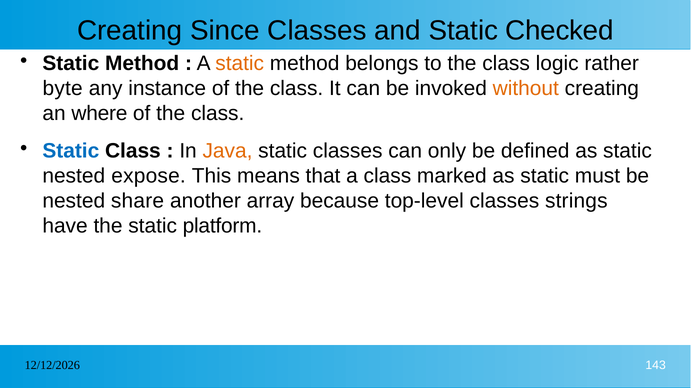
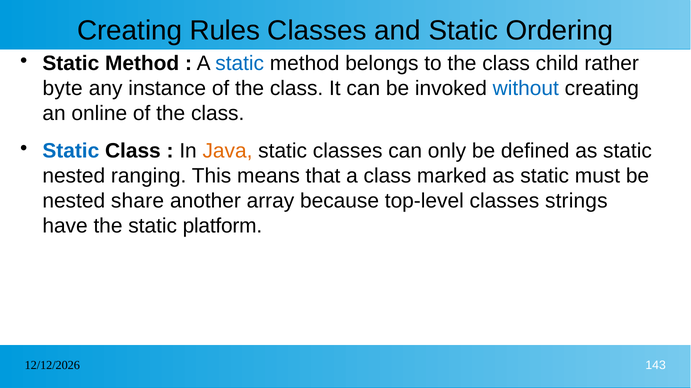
Since: Since -> Rules (225, 30)
Checked: Checked -> Ordering (559, 30)
static colour: orange -> blue (240, 63)
logic: logic -> child (557, 63)
without colour: orange -> blue (526, 88)
where: where -> online (99, 114)
expose: expose -> ranging (149, 176)
